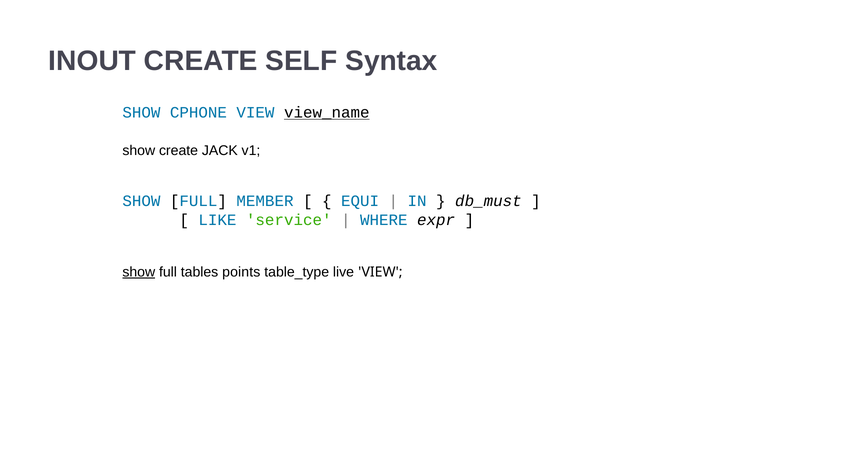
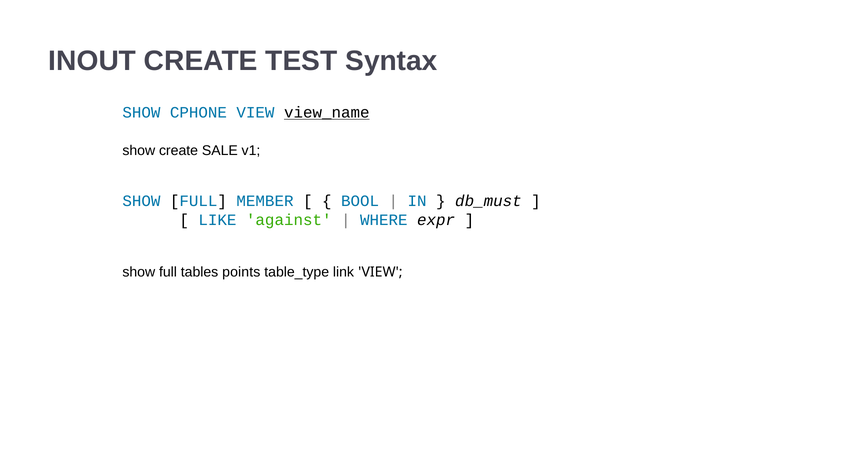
SELF: SELF -> TEST (301, 61)
JACK: JACK -> SALE (220, 151)
EQUI: EQUI -> BOOL (360, 201)
service: service -> against (289, 220)
show underline: present -> none (139, 272)
live: live -> link (343, 272)
